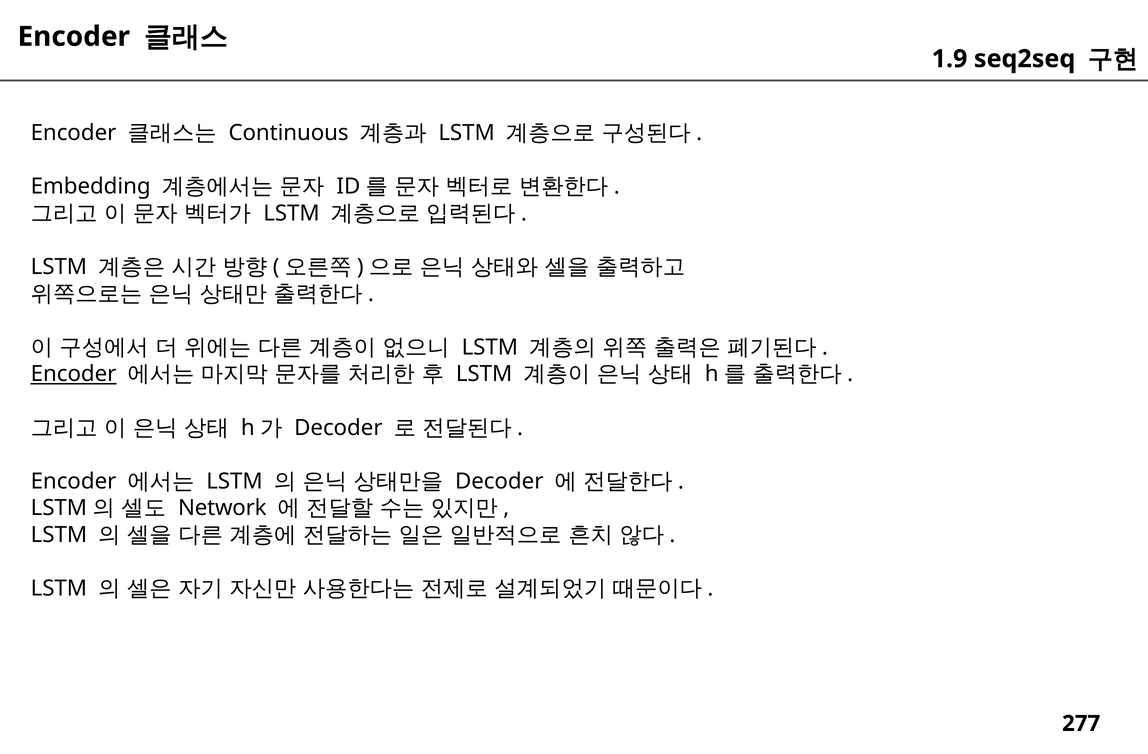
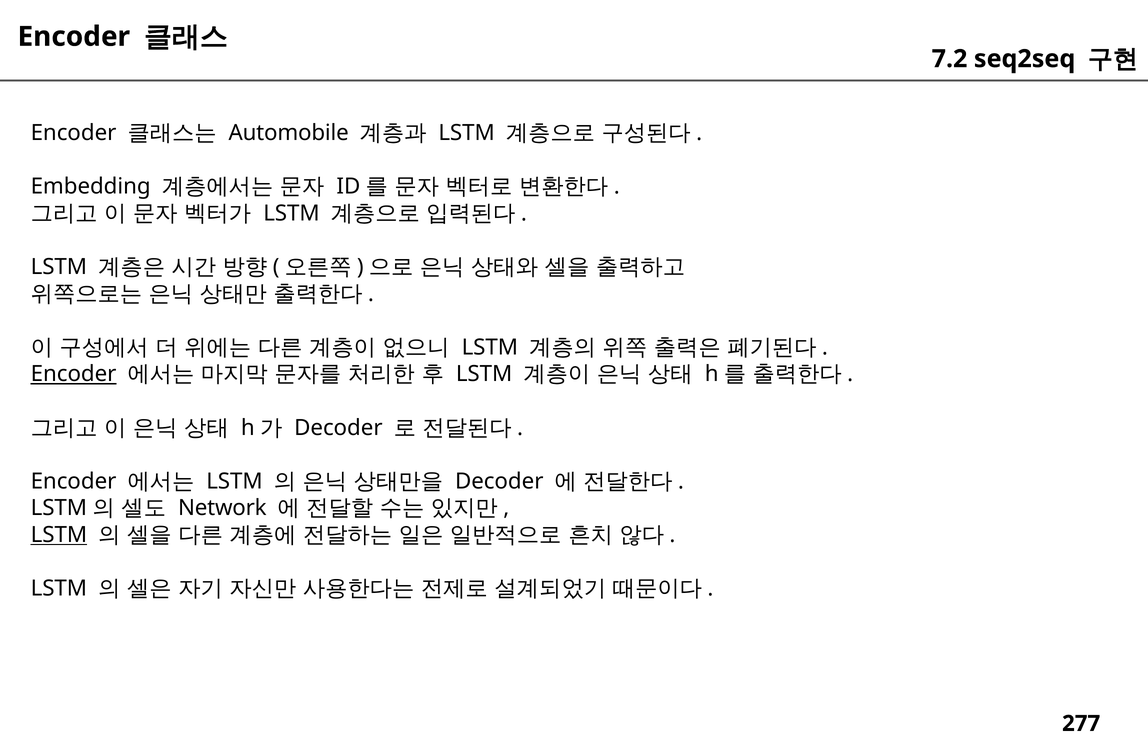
1.9: 1.9 -> 7.2 (950, 59)
Continuous: Continuous -> Automobile (289, 133)
LSTM underline: none -> present (59, 535)
